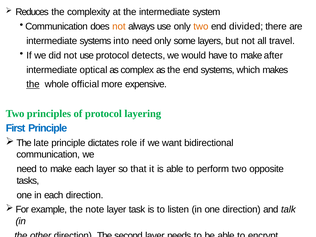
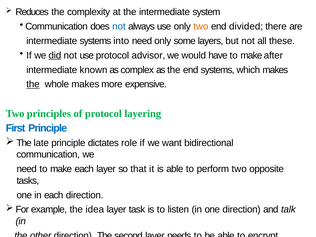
not colour: orange -> blue (119, 26)
travel: travel -> these (282, 41)
did underline: none -> present (55, 55)
detects: detects -> advisor (148, 55)
optical: optical -> known (94, 70)
whole official: official -> makes (85, 84)
note: note -> idea (95, 210)
